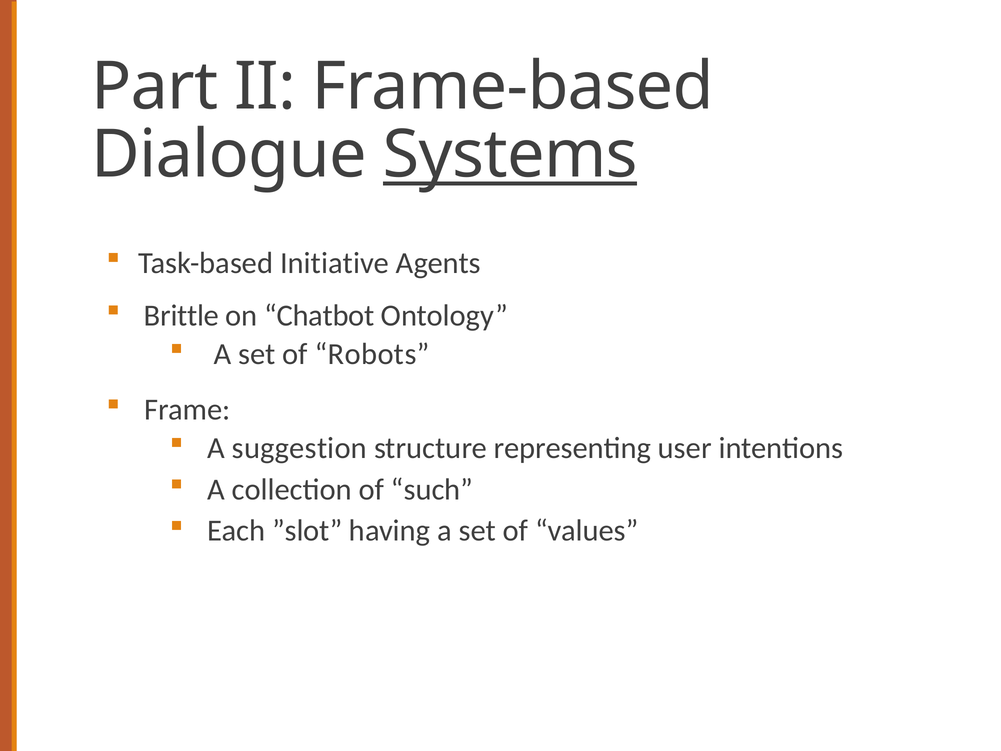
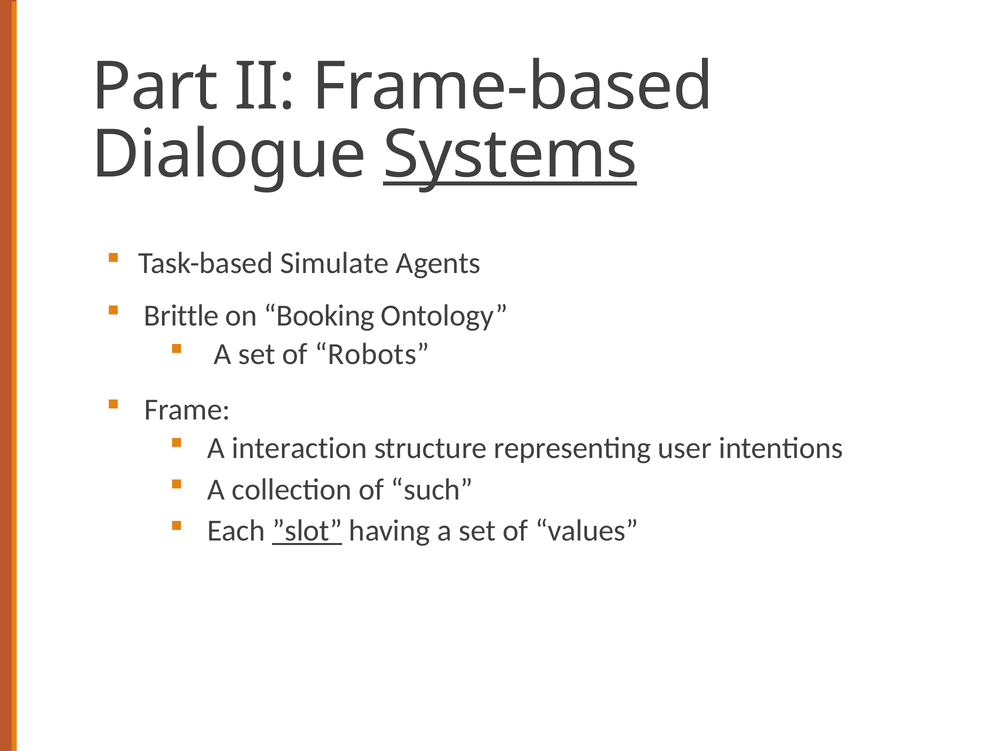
Initiative: Initiative -> Simulate (335, 263)
Chatbot: Chatbot -> Booking (319, 316)
suggestion: suggestion -> interaction (300, 448)
”slot underline: none -> present (307, 531)
